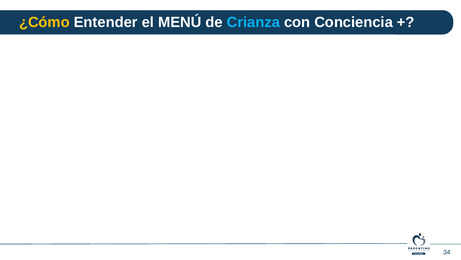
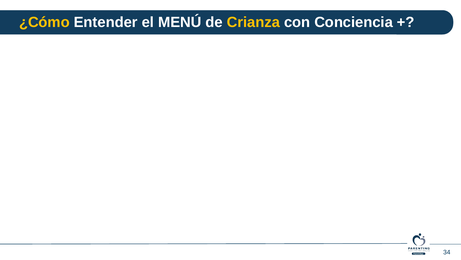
Crianza colour: light blue -> yellow (253, 22)
